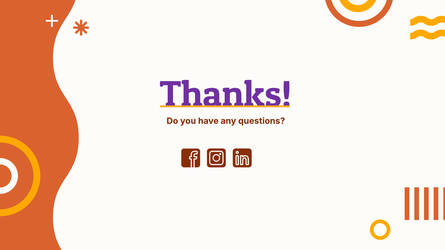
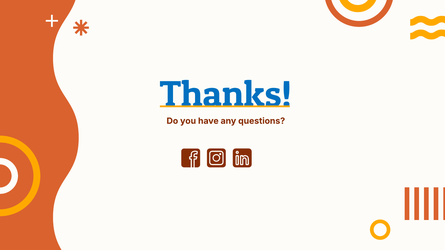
Thanks colour: purple -> blue (226, 95)
